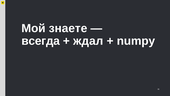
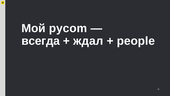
знаете: знаете -> pycom (68, 28)
numpy: numpy -> people (136, 41)
